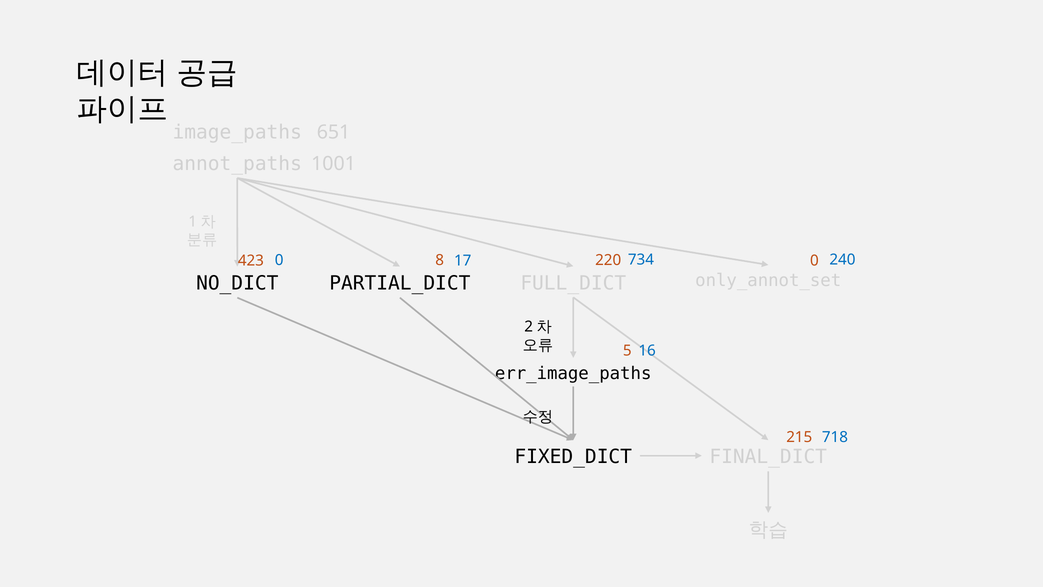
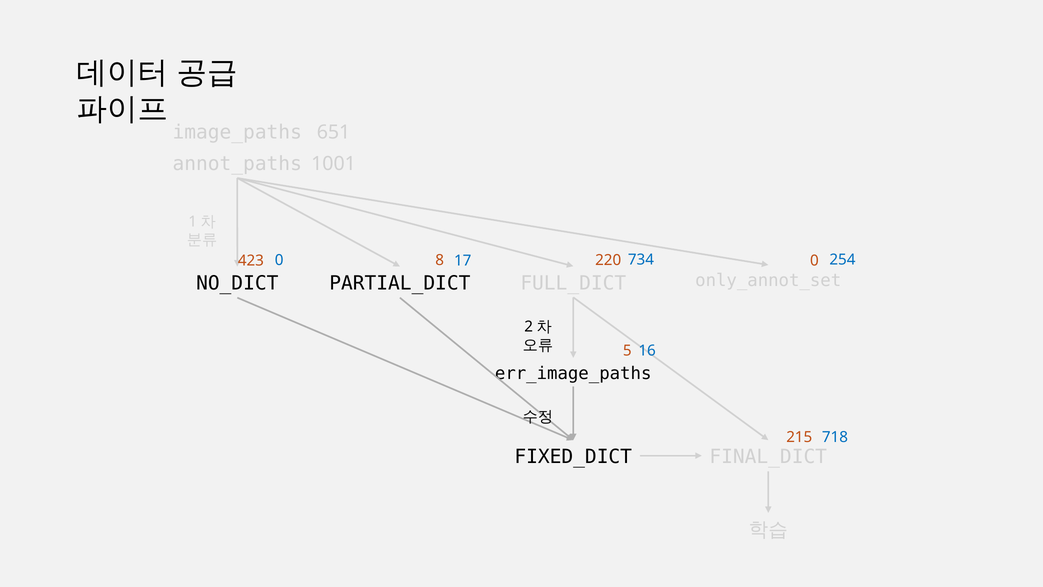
240: 240 -> 254 (842, 259)
